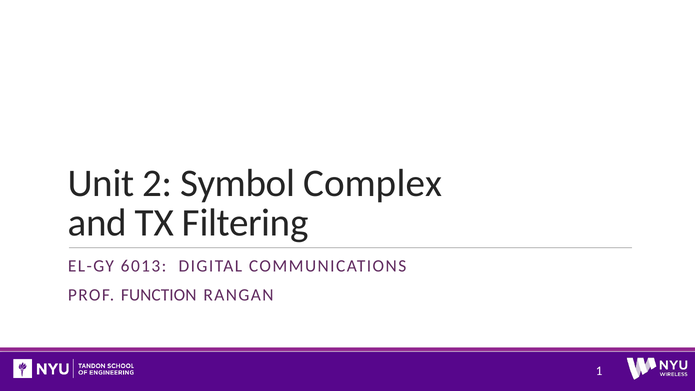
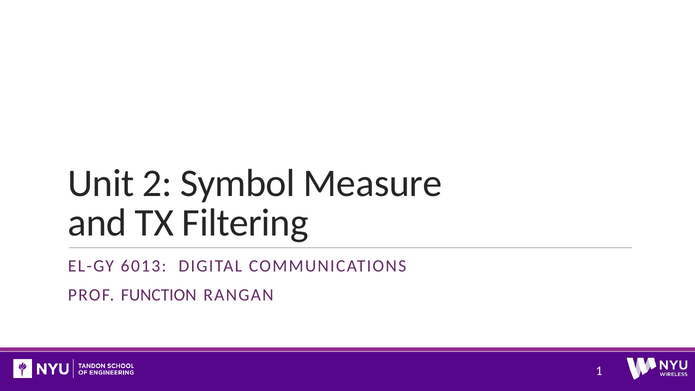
Complex: Complex -> Measure (373, 183)
